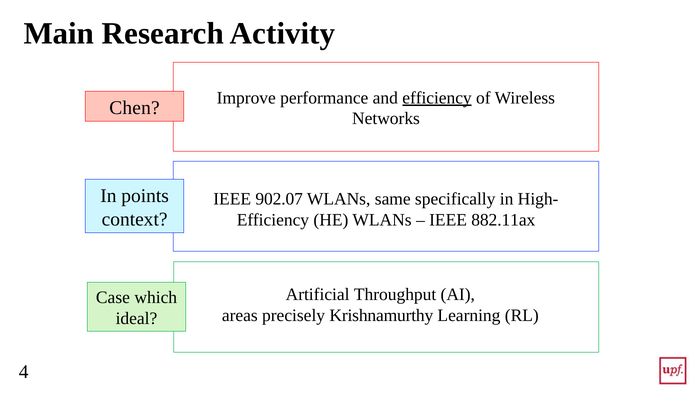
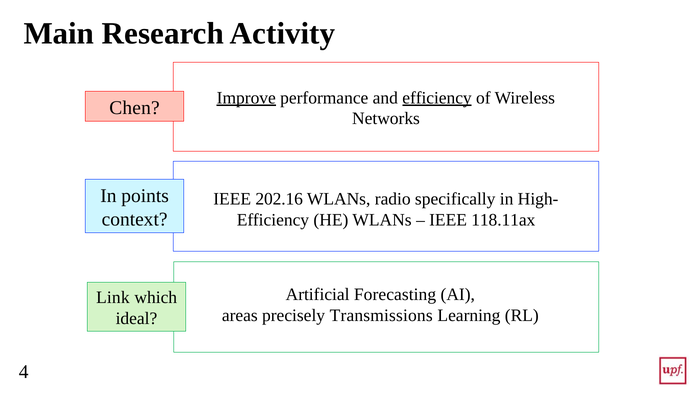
Improve underline: none -> present (246, 98)
902.07: 902.07 -> 202.16 (279, 199)
same: same -> radio (393, 199)
882.11ax: 882.11ax -> 118.11ax (503, 220)
Throughput: Throughput -> Forecasting (395, 295)
Case: Case -> Link (113, 298)
Krishnamurthy: Krishnamurthy -> Transmissions (381, 316)
